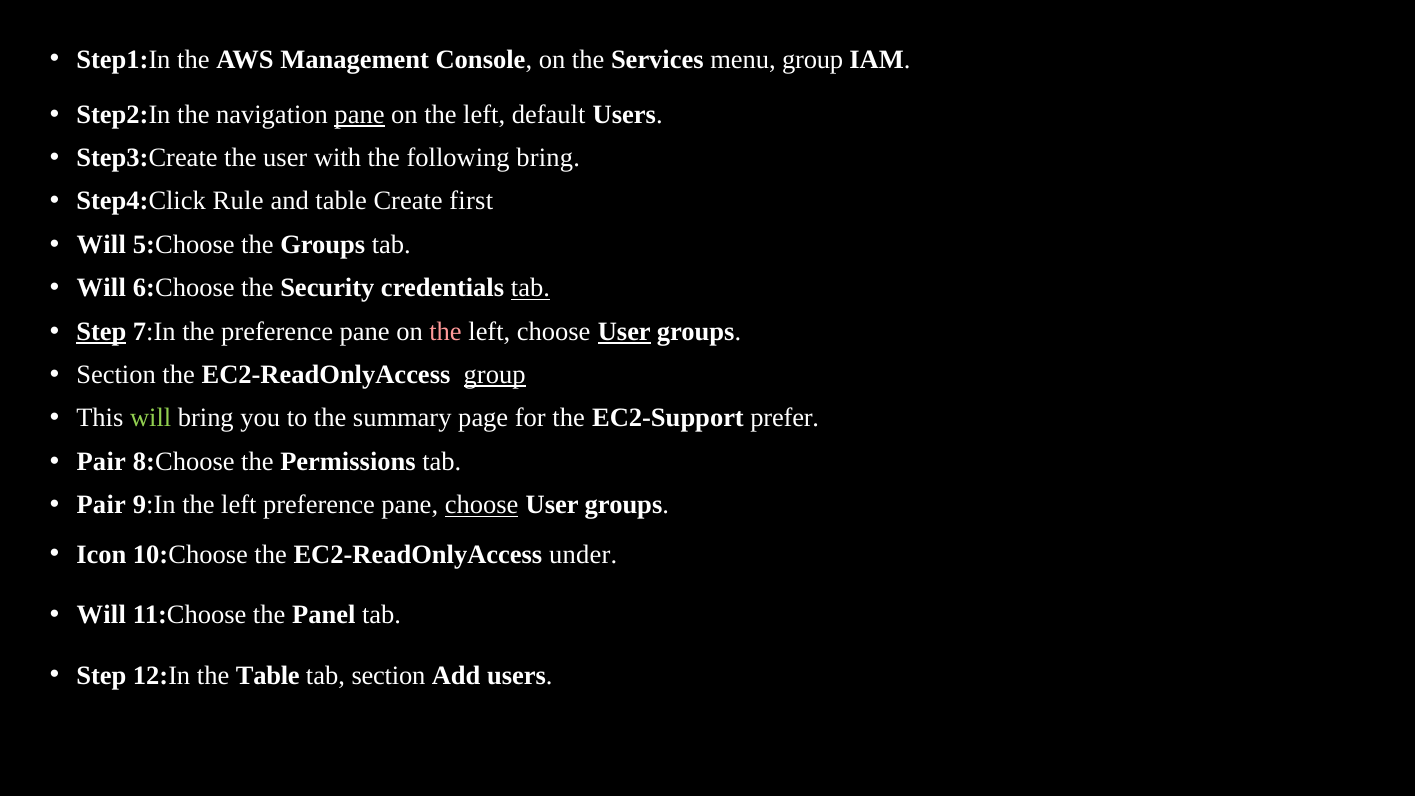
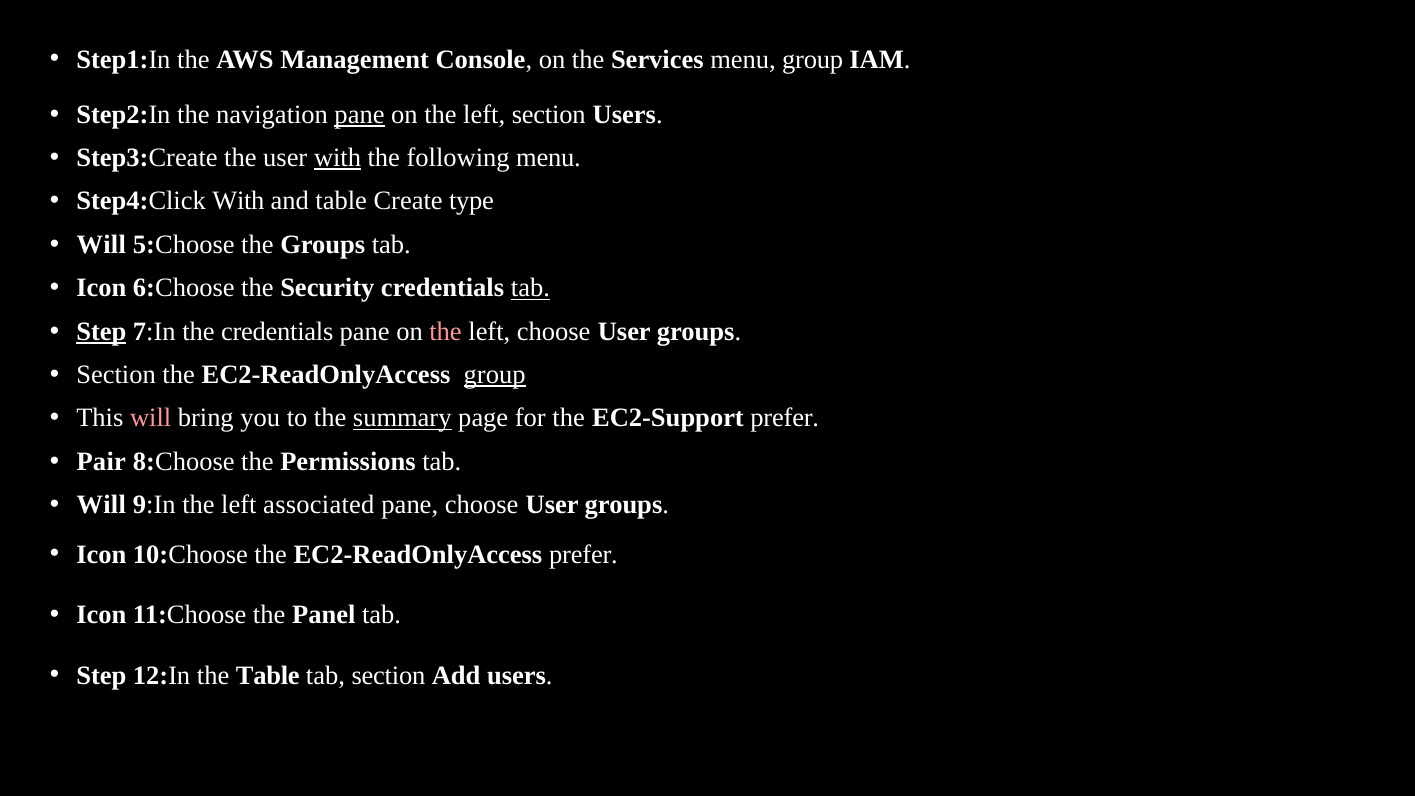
left default: default -> section (549, 114)
with underline: none -> present (338, 158)
following bring: bring -> menu (548, 158)
Step4:Click Rule: Rule -> With (238, 201)
first: first -> type (472, 201)
Will: Will -> Icon (101, 288)
the preference: preference -> credentials (277, 331)
User underline: present -> none (624, 331)
will colour: light green -> pink (151, 418)
summary underline: none -> present (402, 418)
Pair: Pair -> Will (101, 505)
left preference: preference -> associated (319, 505)
choose underline: present -> none (482, 505)
EC2-ReadOnlyAccess under: under -> prefer (583, 554)
Will: Will -> Icon (101, 615)
